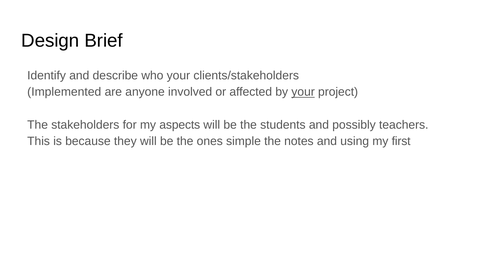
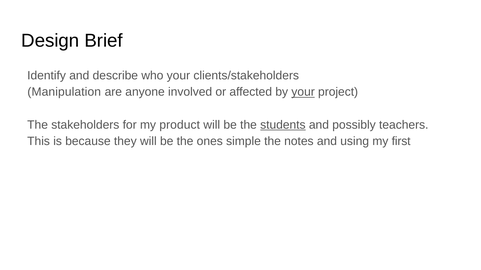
Implemented: Implemented -> Manipulation (64, 92)
aspects: aspects -> product (180, 125)
students underline: none -> present (283, 125)
